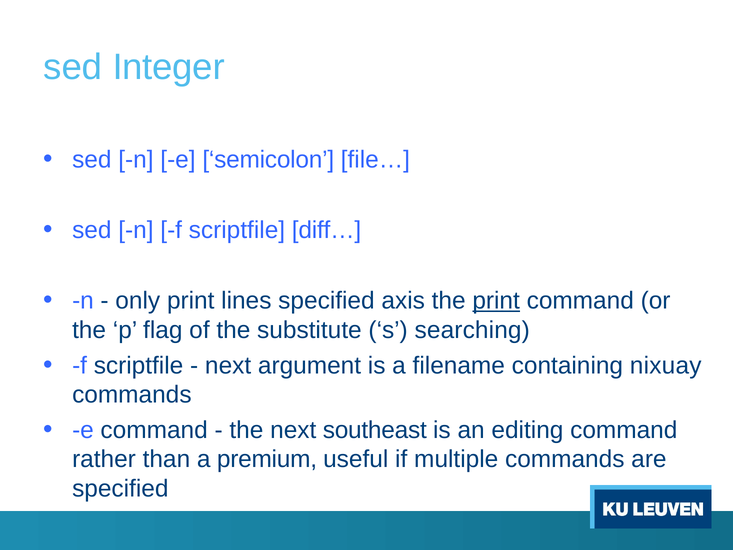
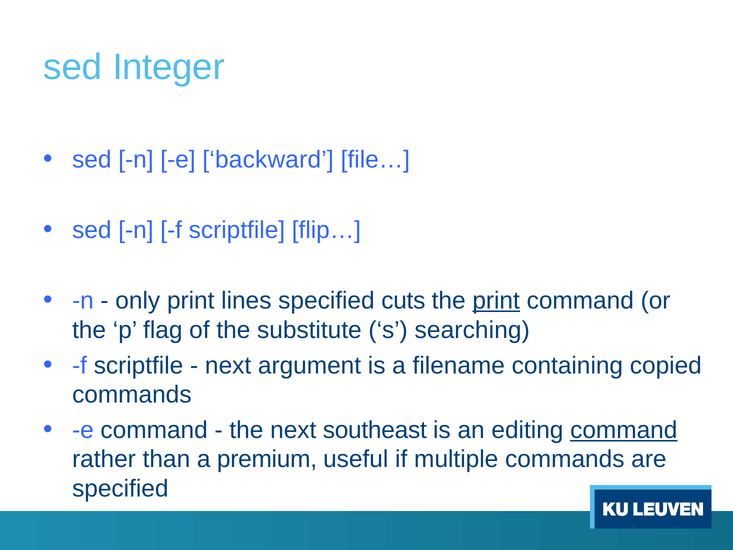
semicolon: semicolon -> backward (268, 160)
diff…: diff… -> flip… (326, 230)
axis: axis -> cuts (403, 301)
nixuay: nixuay -> copied (666, 365)
command underline: none -> present (624, 430)
